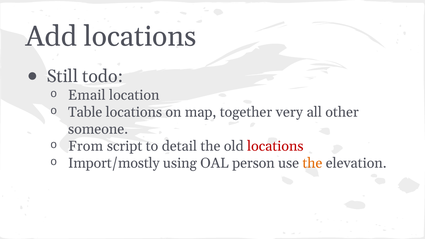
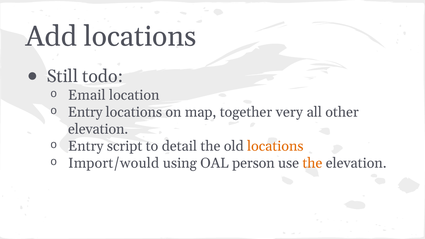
Table: Table -> Entry (85, 112)
someone: someone -> elevation (98, 129)
From: From -> Entry (86, 146)
locations colour: red -> orange (275, 146)
Import/mostly: Import/mostly -> Import/would (114, 163)
